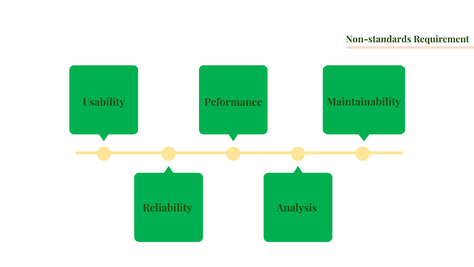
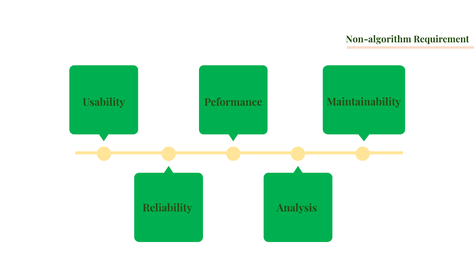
Non-standards: Non-standards -> Non-algorithm (379, 39)
